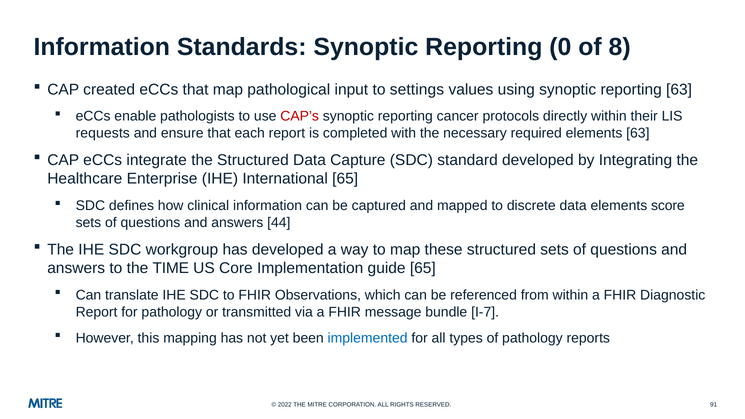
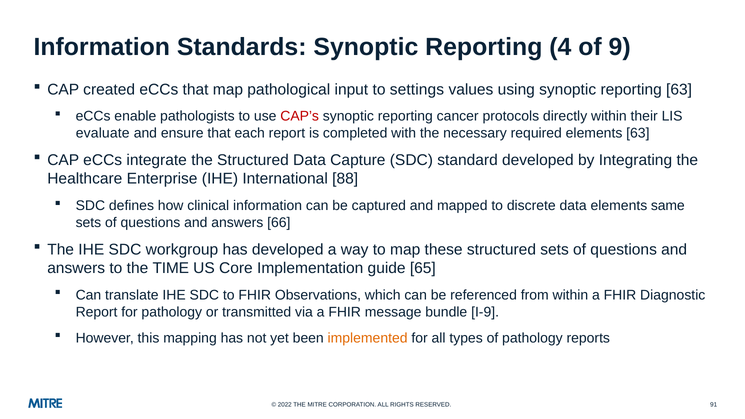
0: 0 -> 4 (560, 47)
8: 8 -> 9 (620, 47)
requests: requests -> evaluate (103, 133)
International 65: 65 -> 88 (345, 179)
score: score -> same (668, 206)
44: 44 -> 66 (279, 223)
I-7: I-7 -> I-9 (485, 312)
implemented colour: blue -> orange (368, 338)
